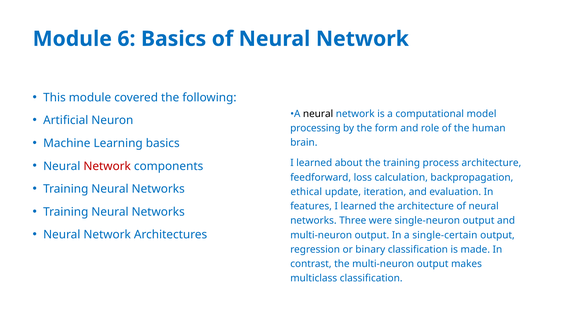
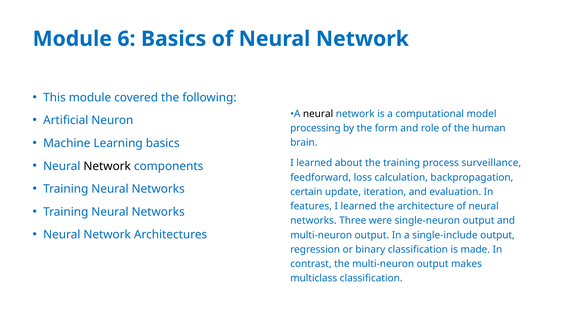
Network colour: red -> black (107, 166)
process architecture: architecture -> surveillance (491, 163)
ethical: ethical -> certain (306, 192)
single-certain: single-certain -> single-include (445, 235)
